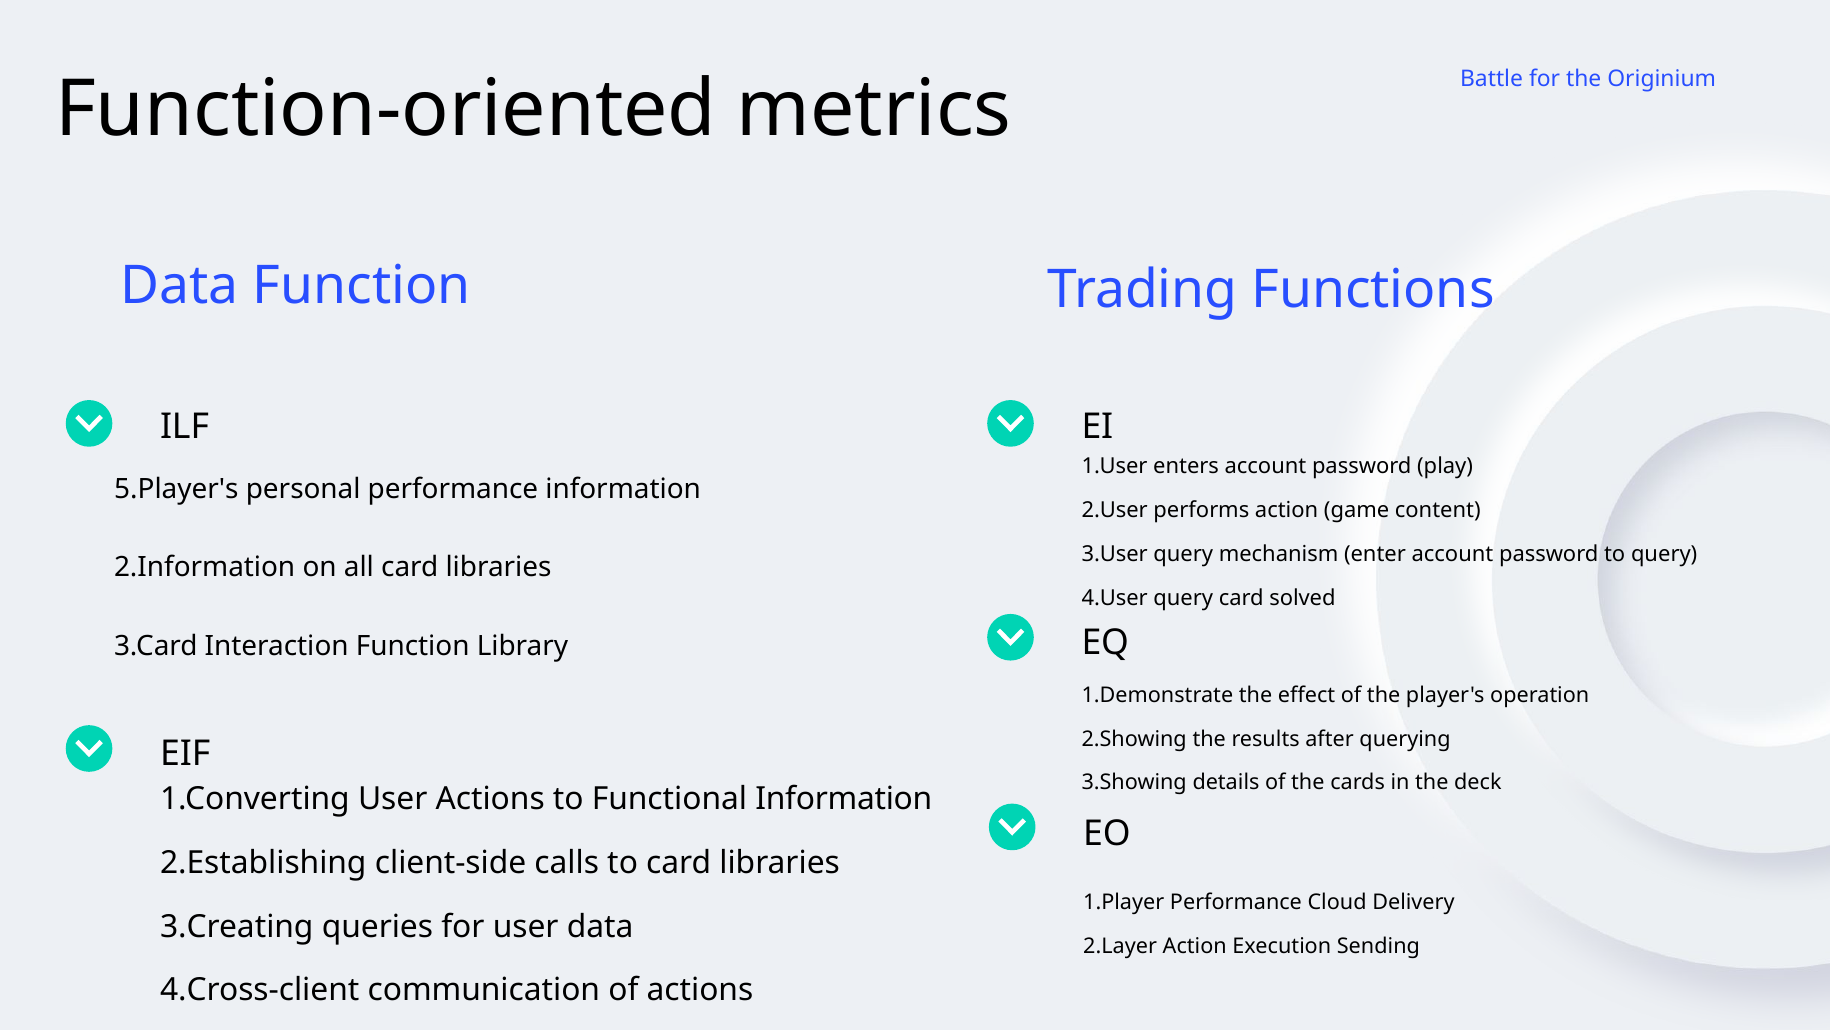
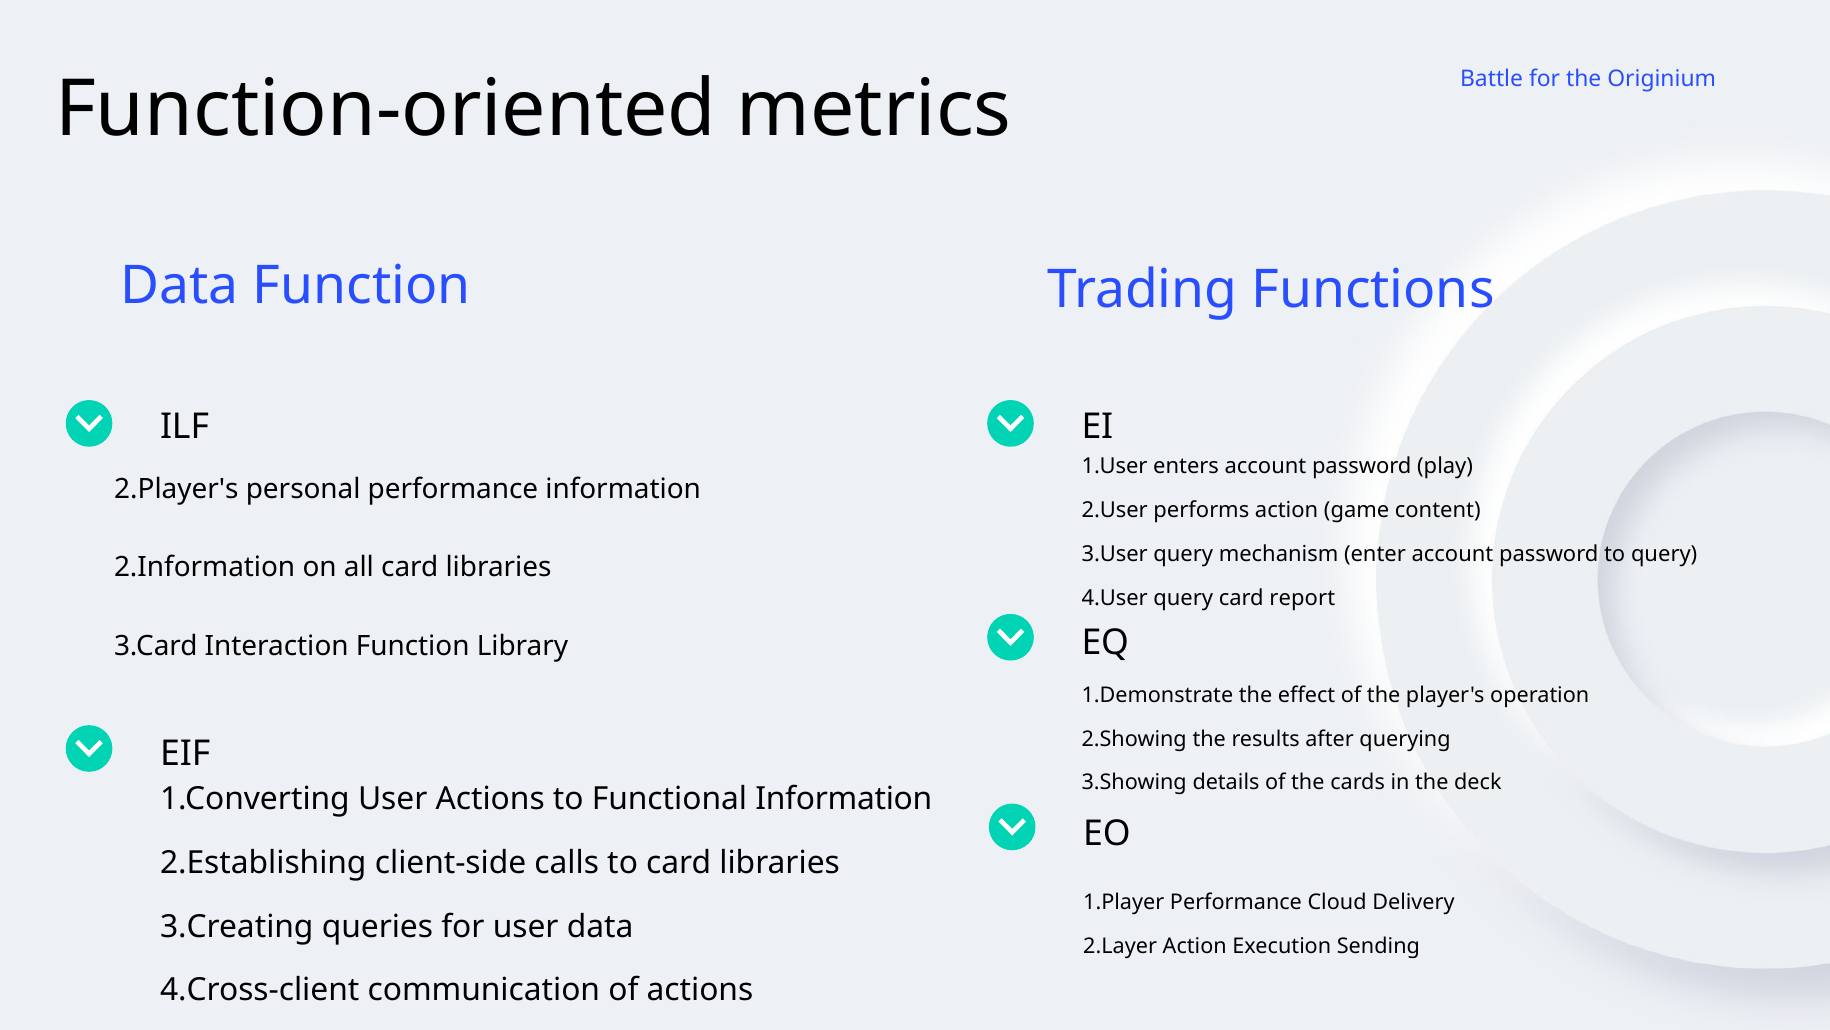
5.Player's: 5.Player's -> 2.Player's (176, 489)
solved: solved -> report (1302, 597)
